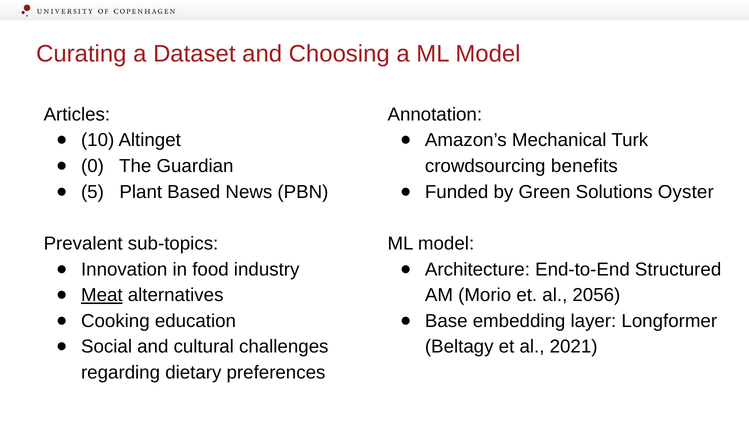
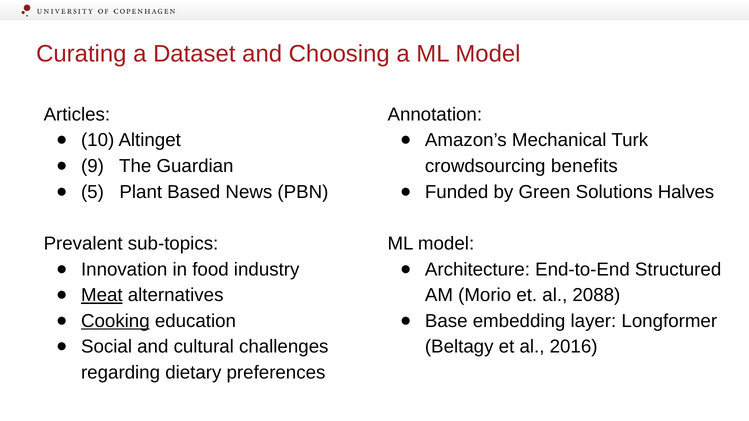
0: 0 -> 9 (93, 166)
Oyster: Oyster -> Halves (686, 192)
2056: 2056 -> 2088 (596, 295)
Cooking underline: none -> present (115, 321)
2021: 2021 -> 2016 (574, 347)
